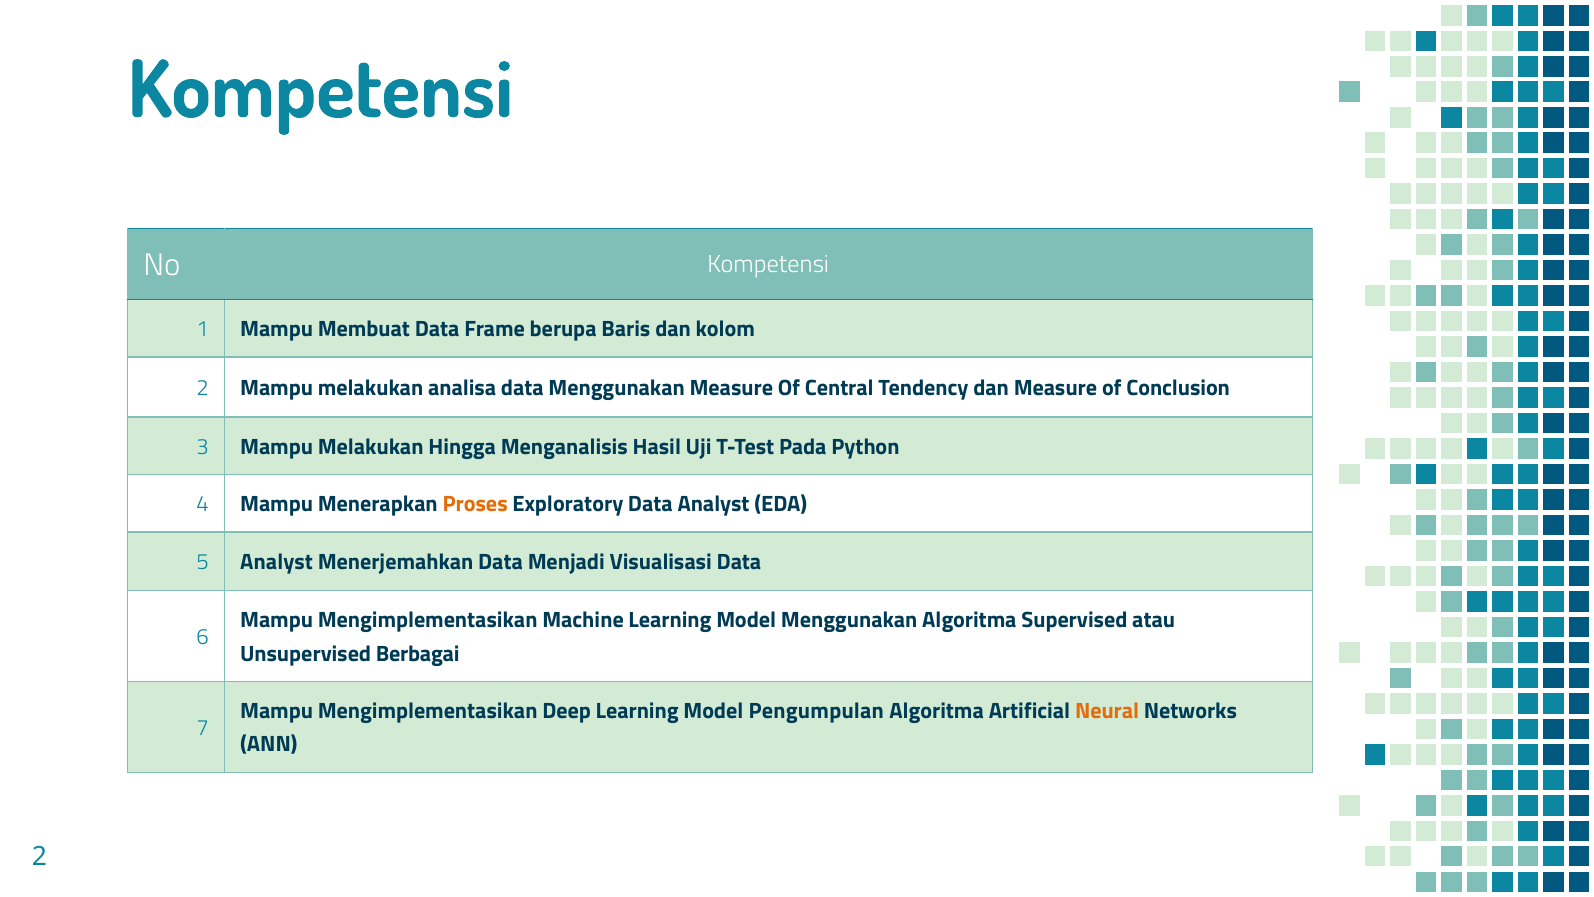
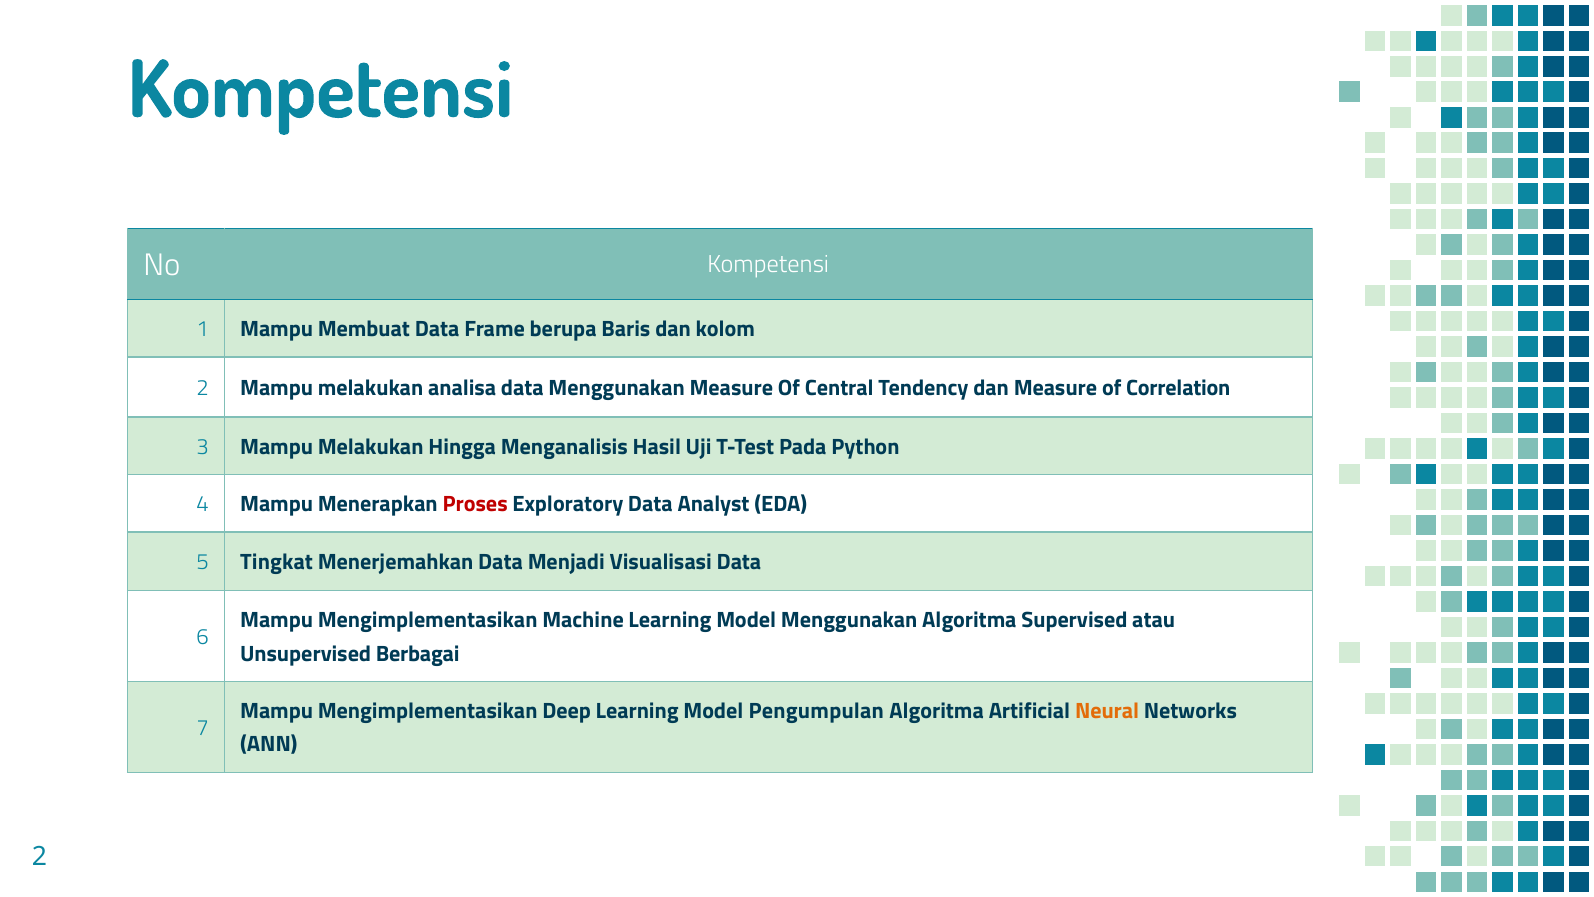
Conclusion: Conclusion -> Correlation (1178, 388)
Proses colour: orange -> red (475, 504)
5 Analyst: Analyst -> Tingkat (277, 562)
